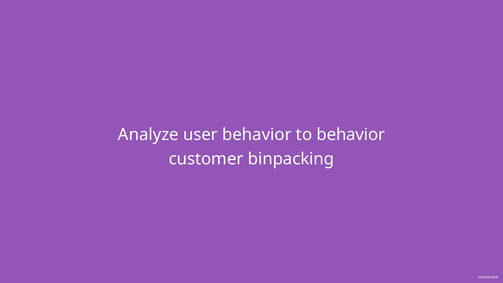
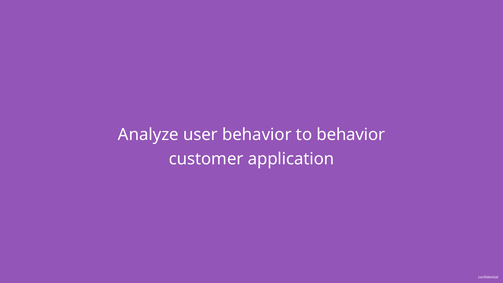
binpacking: binpacking -> application (291, 159)
